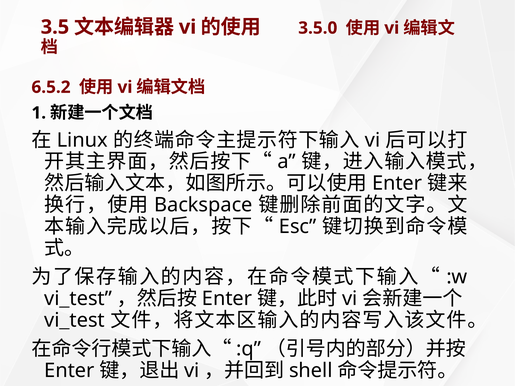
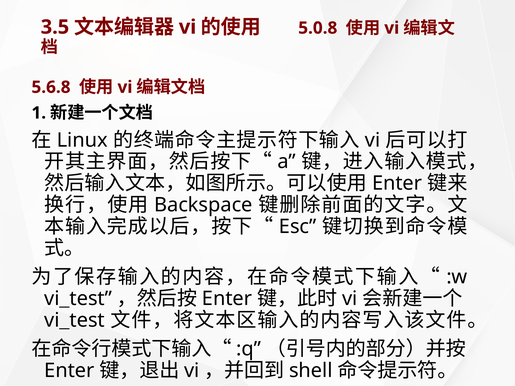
3.5.0: 3.5.0 -> 5.0.8 (318, 28)
6.5.2: 6.5.2 -> 5.6.8 (51, 87)
